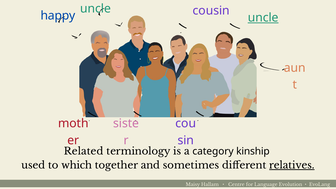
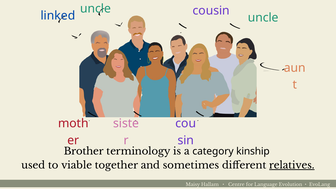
happy: happy -> linked (58, 16)
uncle underline: present -> none (263, 18)
Related: Related -> Brother (84, 151)
which: which -> viable (77, 165)
